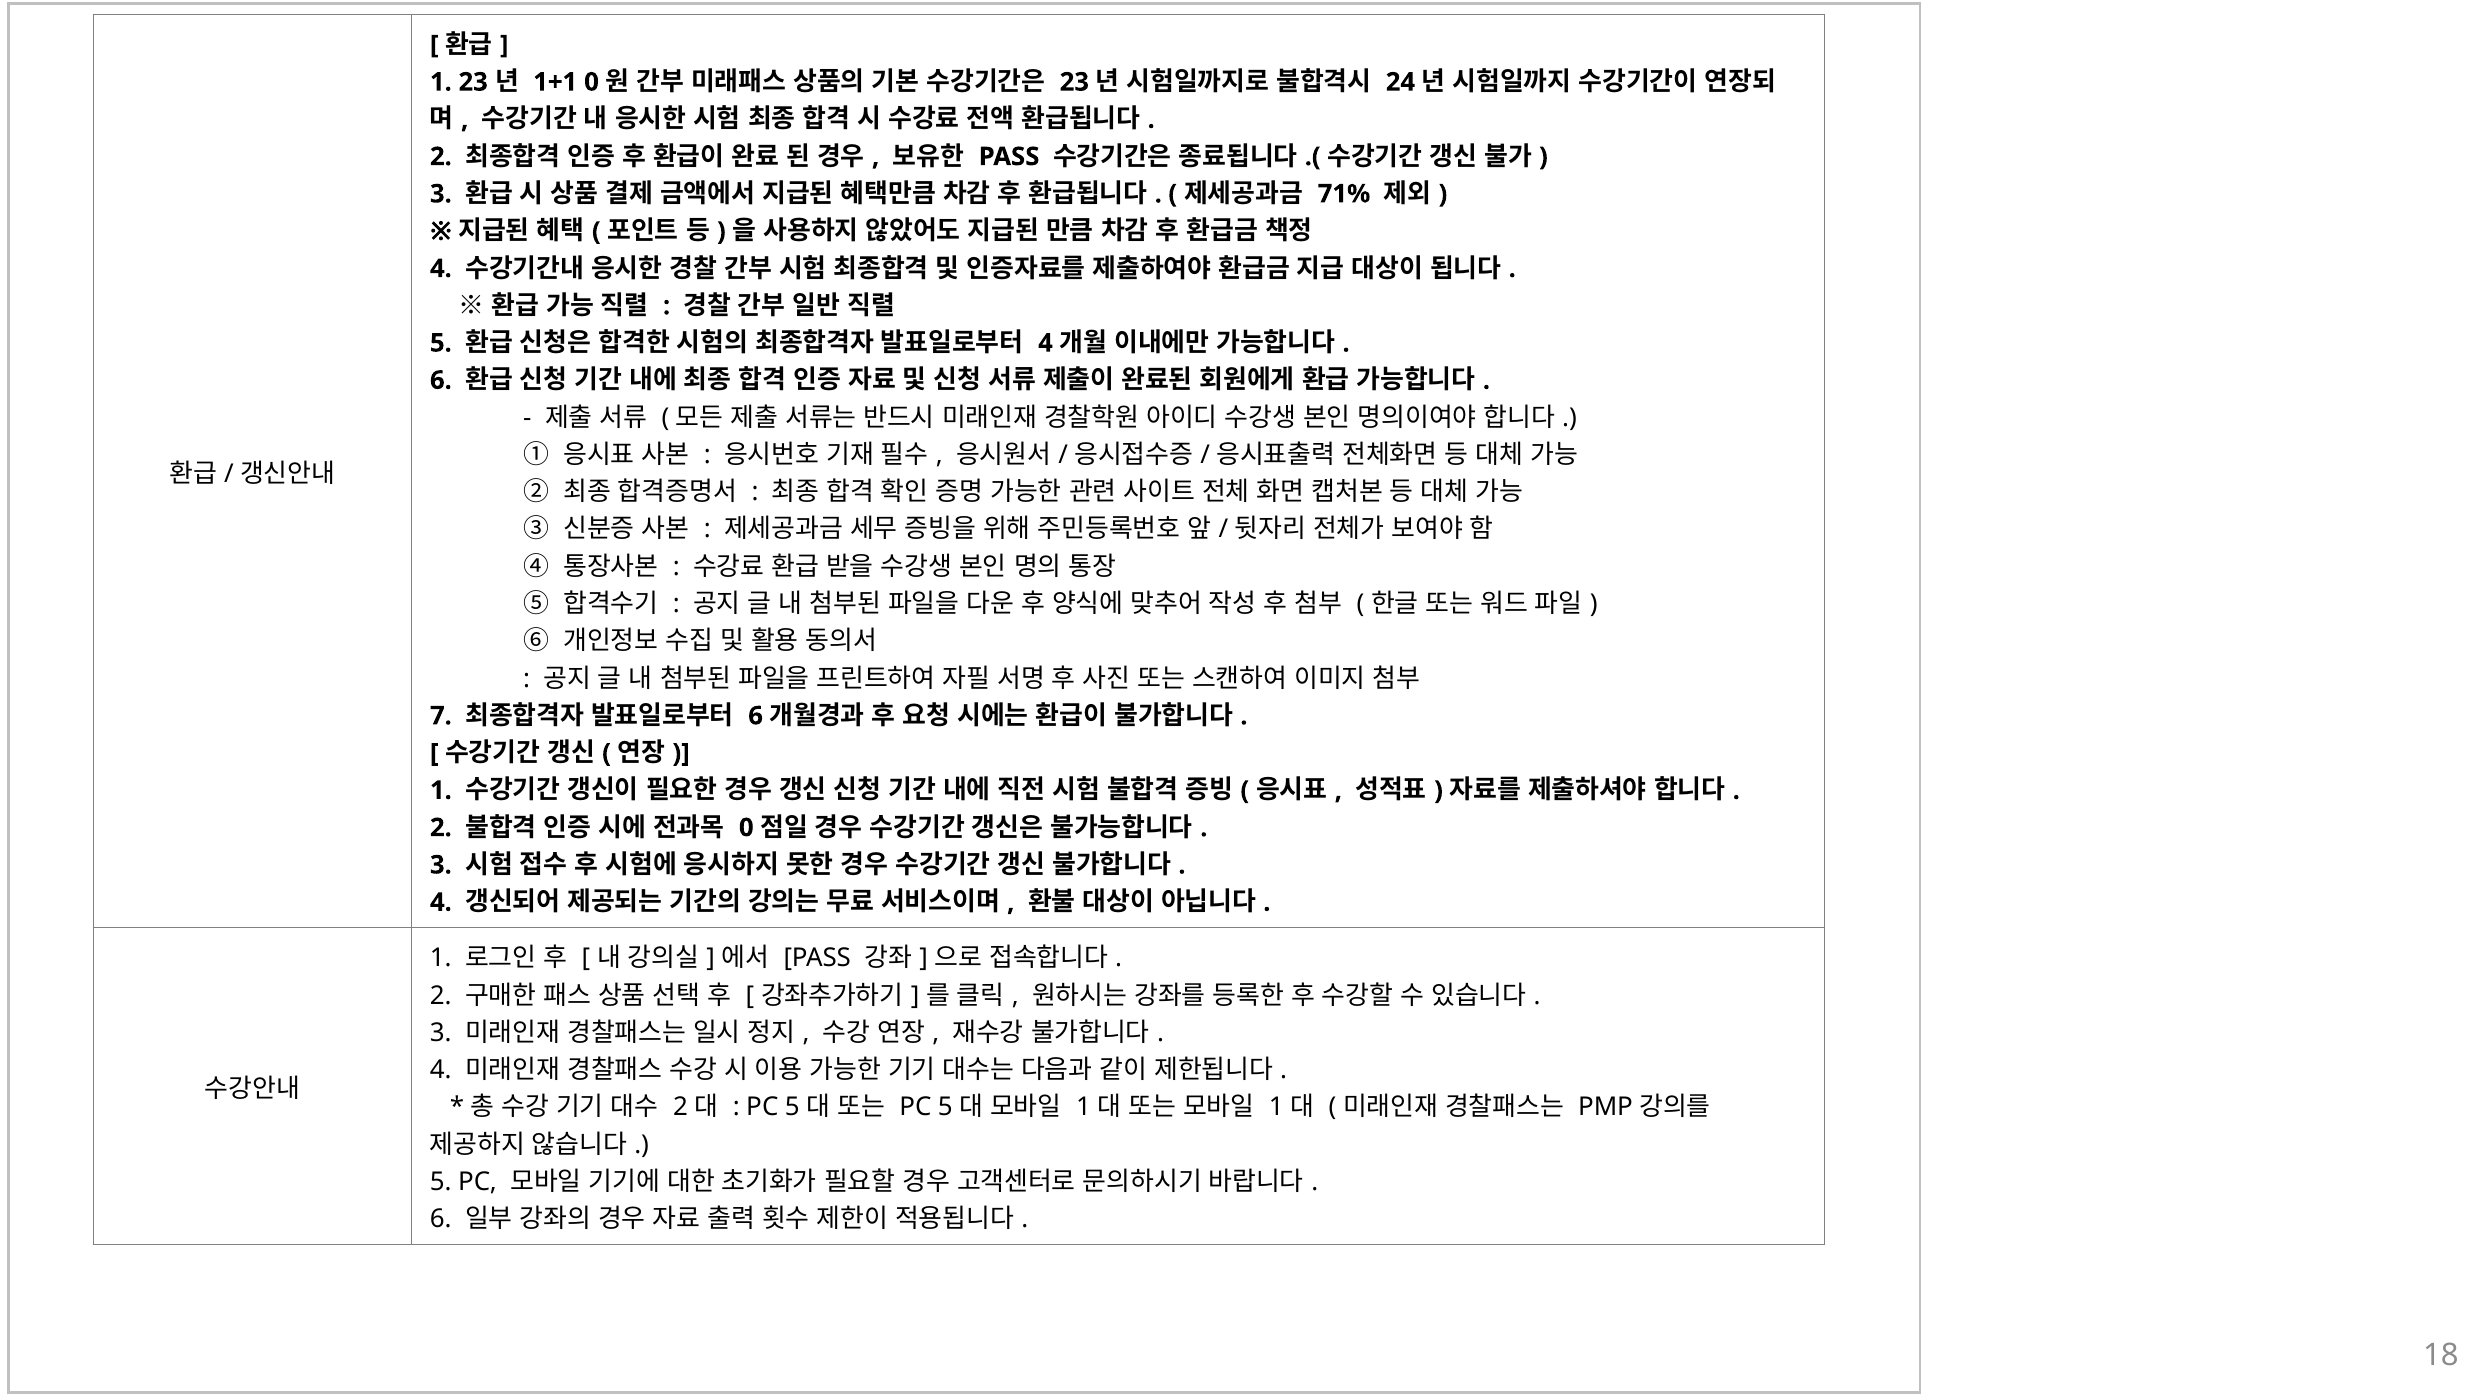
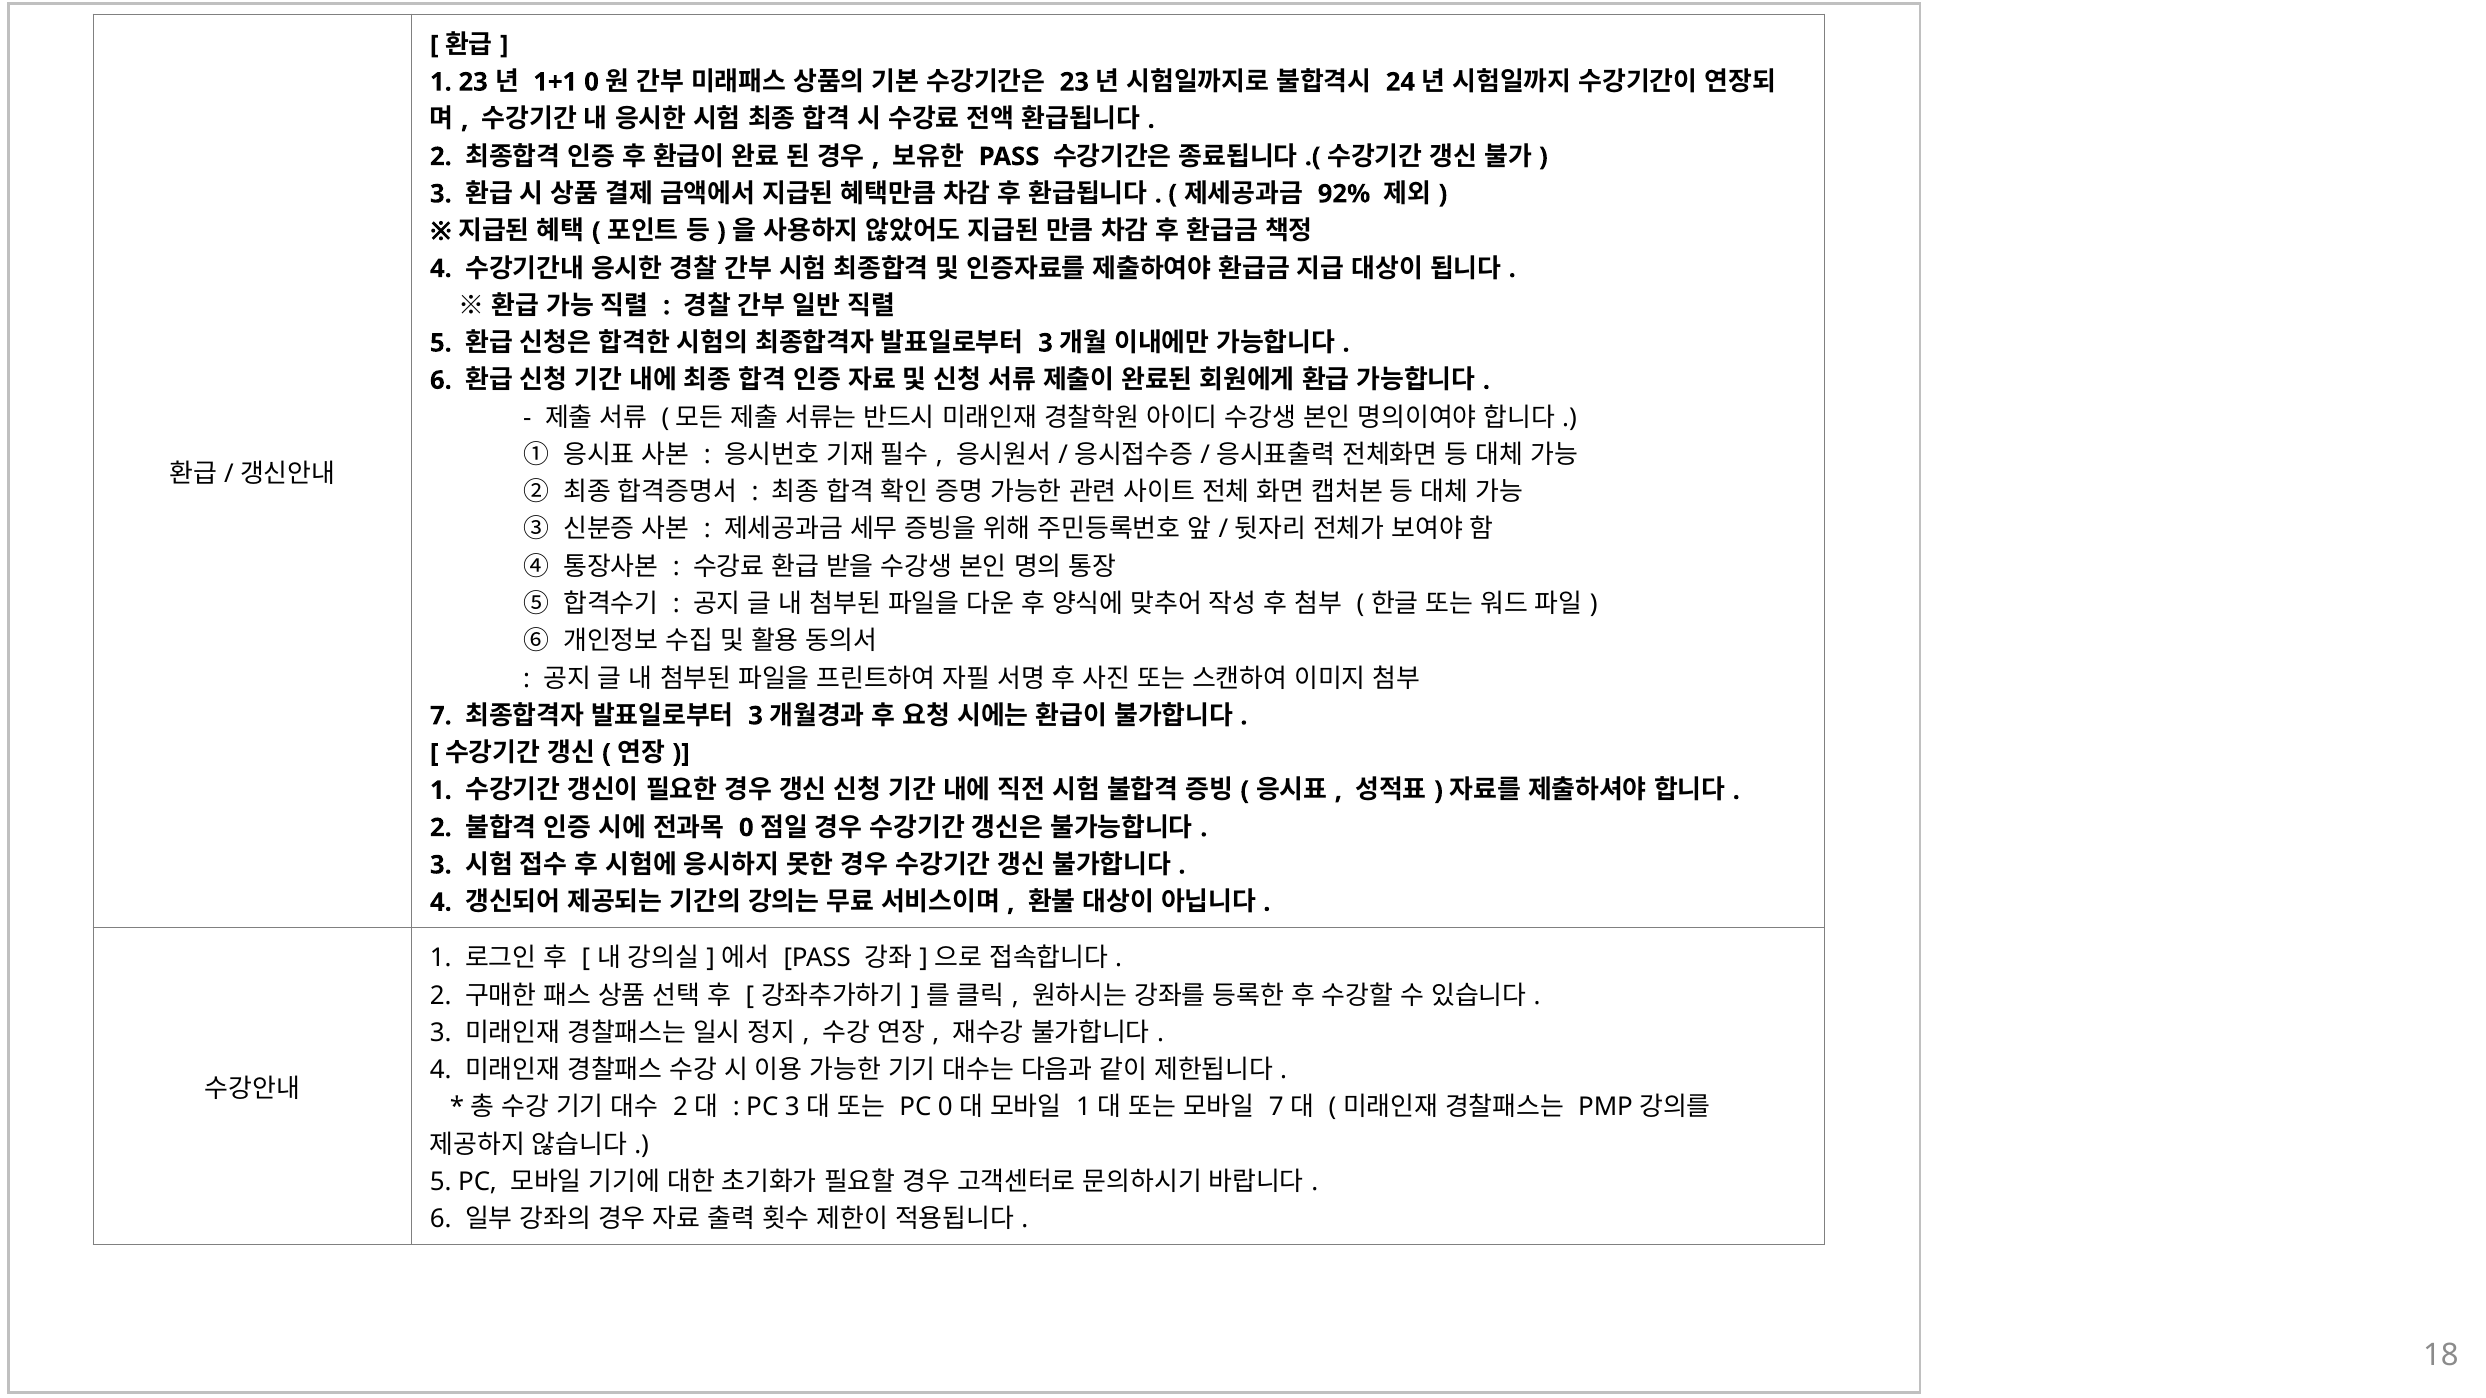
71%: 71% -> 92% (1344, 194)
4: 4 -> 3 (1046, 343)
6: 6 -> 3 (756, 716)
5: 5 -> 3 (792, 1108)
5: 5 -> 0 (945, 1108)
1: 1 -> 7 (1276, 1108)
